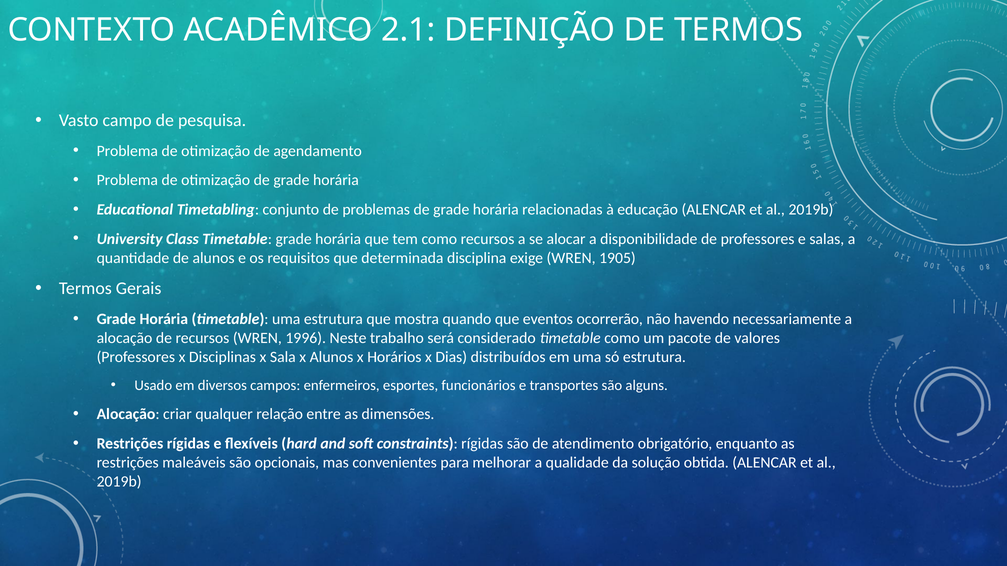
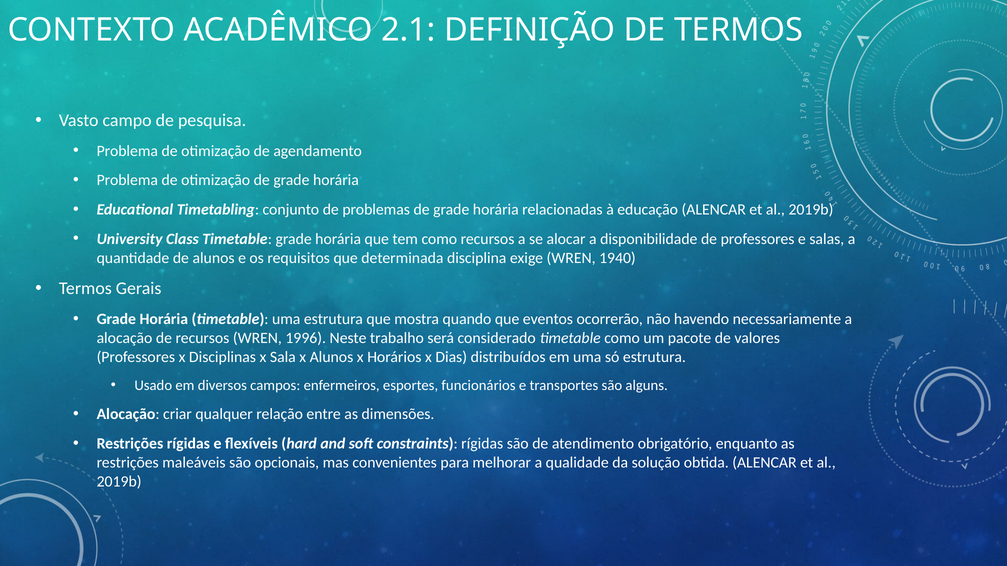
1905: 1905 -> 1940 (617, 258)
